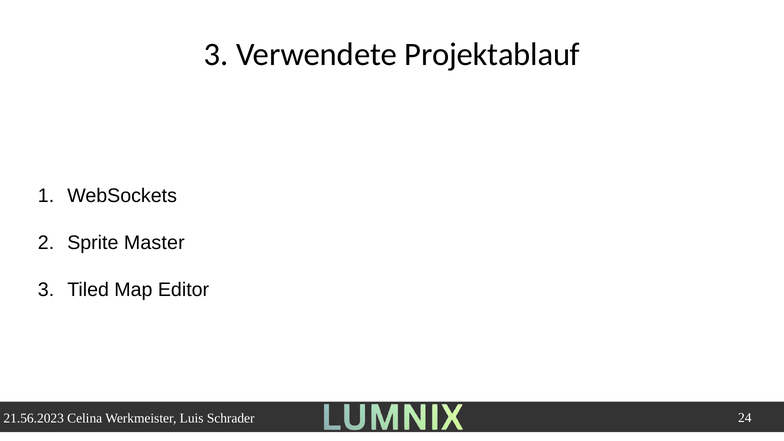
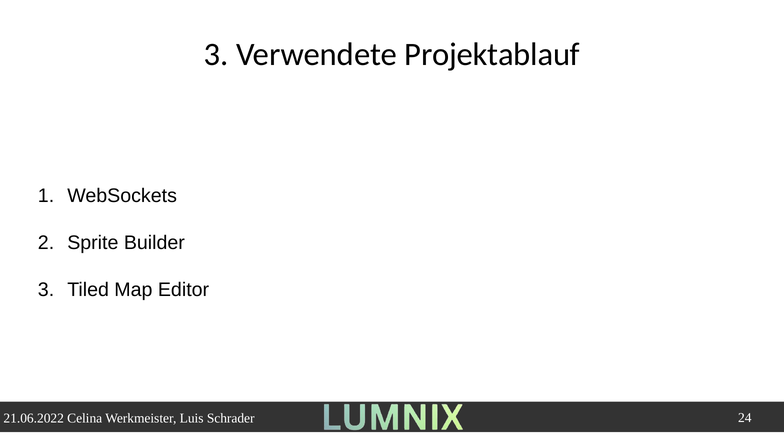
Master: Master -> Builder (154, 243)
21.56.2023: 21.56.2023 -> 21.06.2022 (34, 418)
